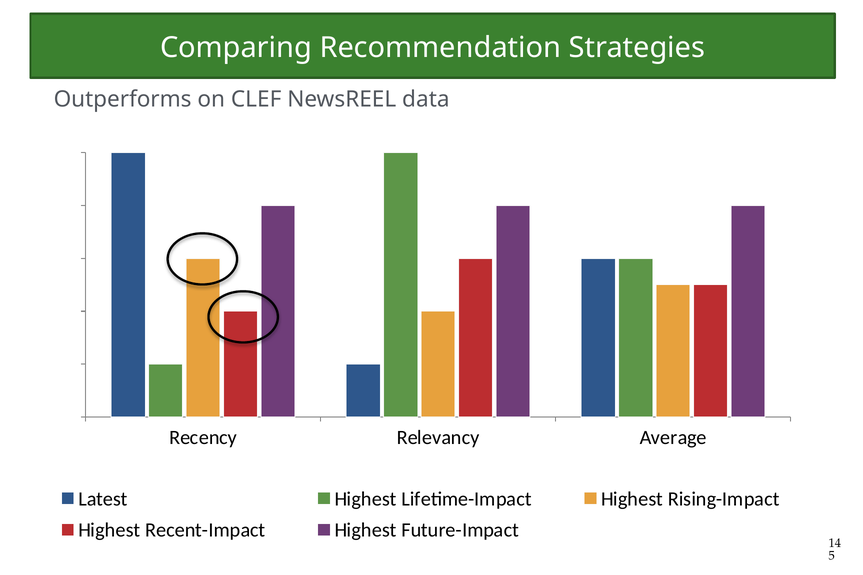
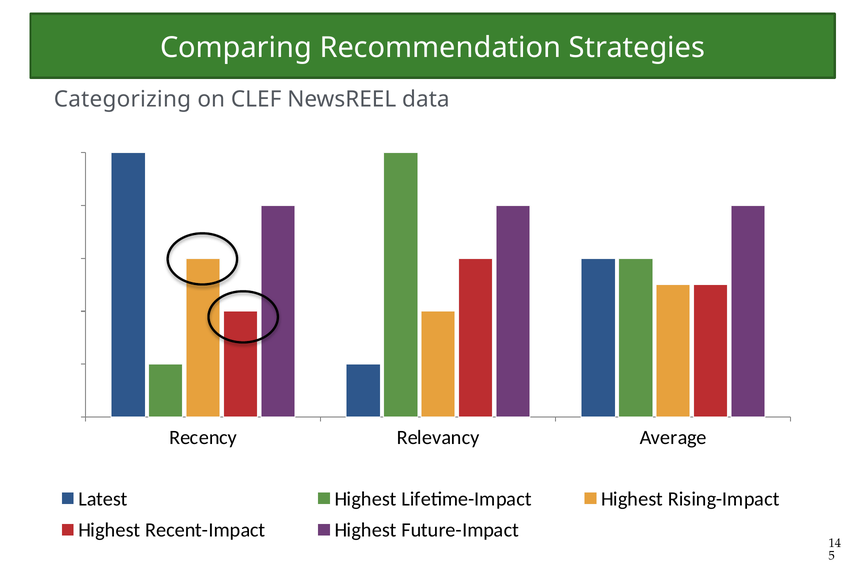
Outperforms: Outperforms -> Categorizing (122, 99)
